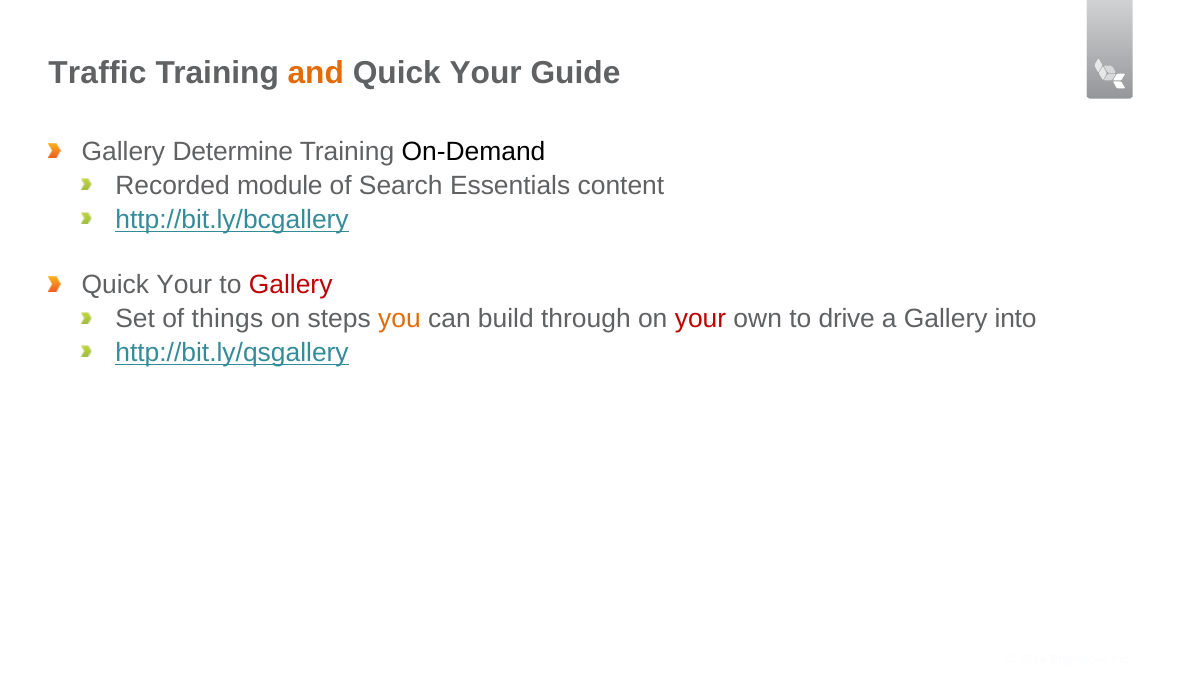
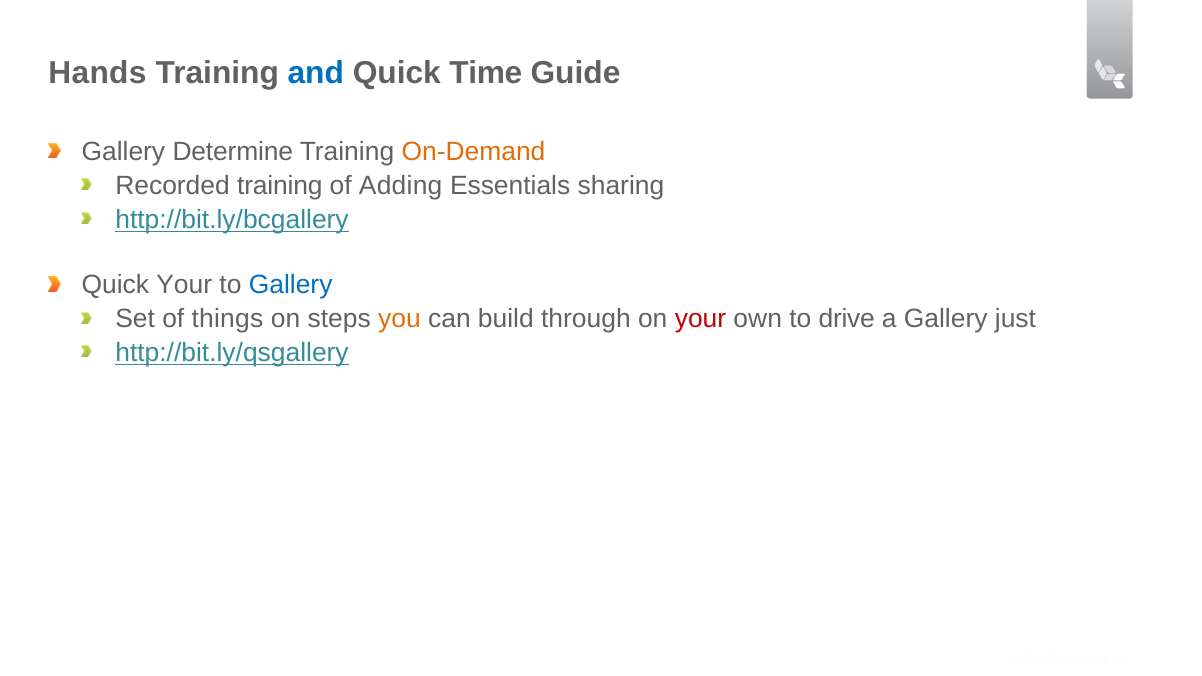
Traffic: Traffic -> Hands (97, 73)
and colour: orange -> blue (316, 73)
Your: Your -> Time (486, 73)
On-Demand colour: black -> orange (474, 152)
Recorded module: module -> training (280, 186)
Search: Search -> Adding (401, 186)
content: content -> sharing (621, 186)
Gallery colour: red -> blue (291, 285)
into: into -> just (1015, 319)
